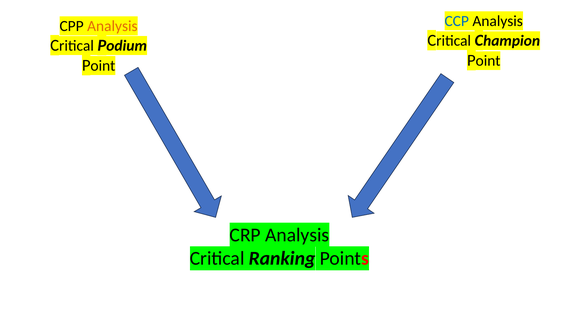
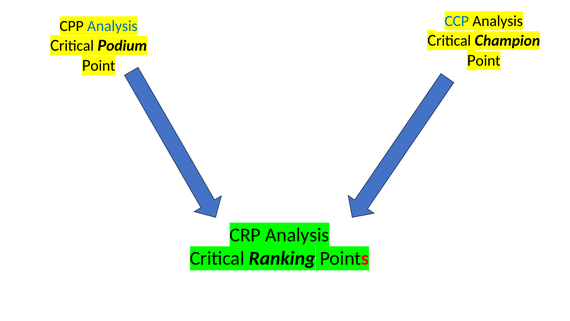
Analysis colour: orange -> blue (112, 26)
